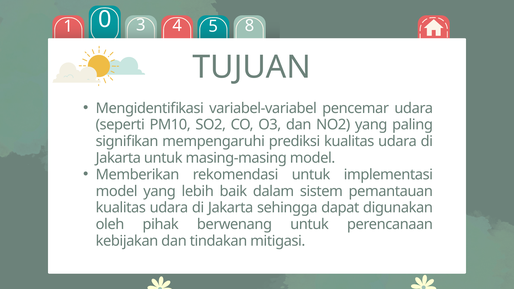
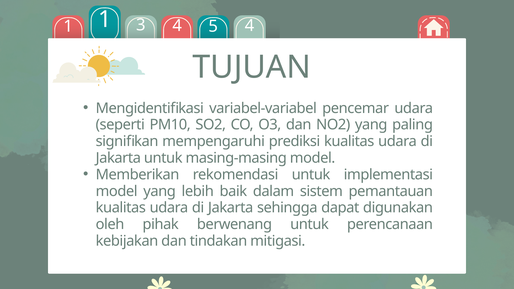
1 0: 0 -> 1 (105, 20)
5 8: 8 -> 4 (250, 26)
